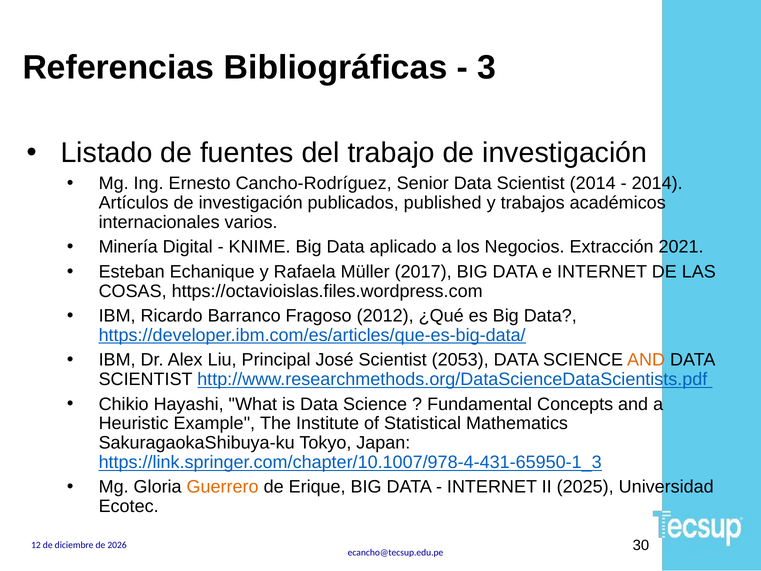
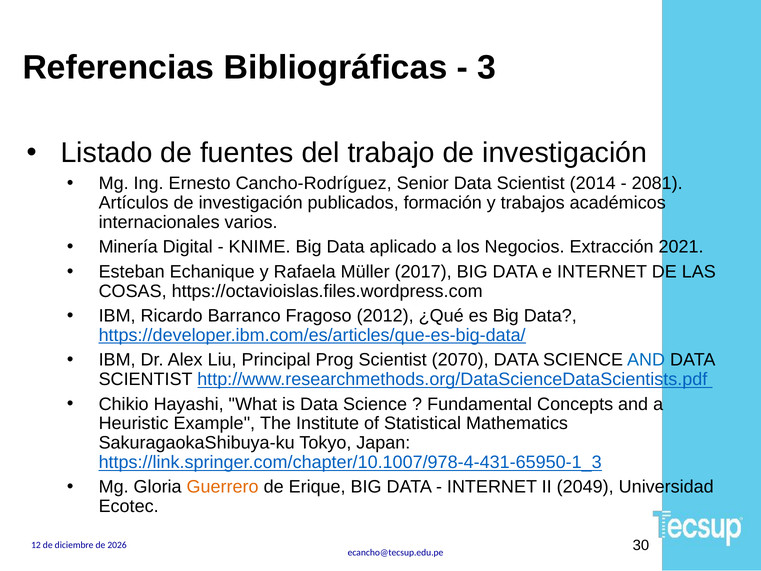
2014: 2014 -> 2081 (657, 183)
published: published -> formación (443, 203)
José: José -> Prog (335, 360)
2053: 2053 -> 2070 (460, 360)
AND colour: orange -> blue (646, 360)
2025: 2025 -> 2049 (585, 487)
